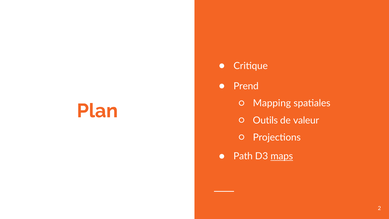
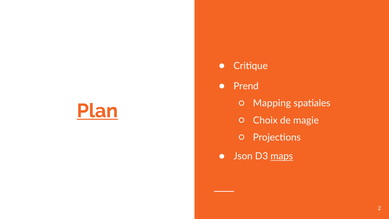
Plan underline: none -> present (97, 111)
Outils: Outils -> Choix (265, 120)
valeur: valeur -> magie (306, 120)
Path: Path -> Json (243, 156)
